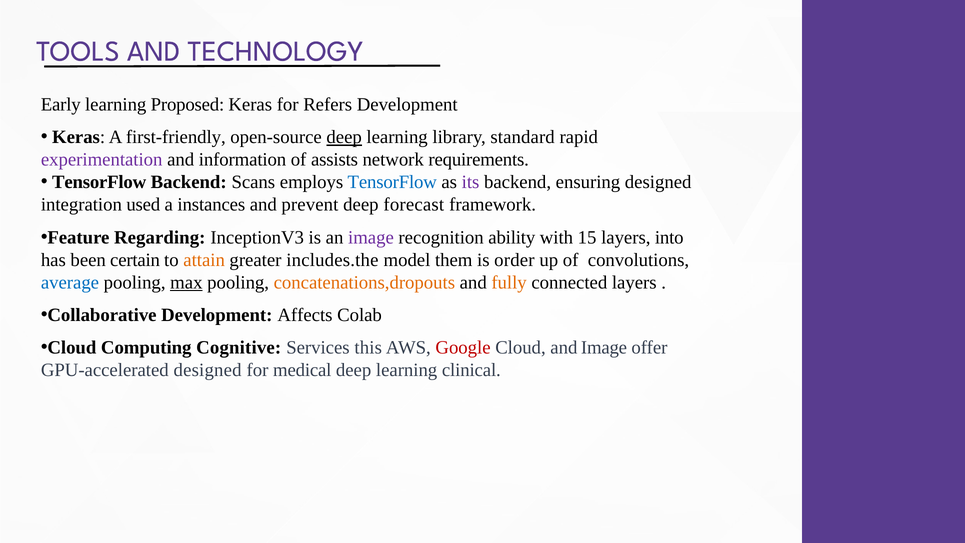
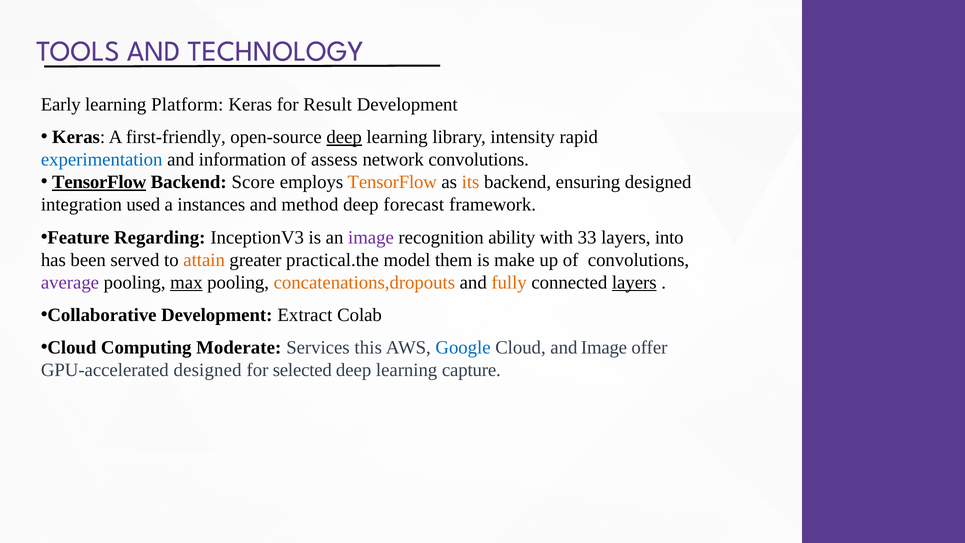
Proposed: Proposed -> Platform (187, 105)
Refers: Refers -> Result (328, 105)
standard: standard -> intensity (523, 137)
experimentation colour: purple -> blue (102, 160)
assists: assists -> assess (334, 160)
network requirements: requirements -> convolutions (479, 160)
TensorFlow underline: none -> present (99, 182)
Scans: Scans -> Score (253, 182)
TensorFlow colour: blue -> orange (392, 182)
its colour: purple -> orange (471, 182)
prevent: prevent -> method (310, 205)
15: 15 -> 33 (587, 237)
certain: certain -> served (135, 260)
includes.the: includes.the -> practical.the (332, 260)
order: order -> make (515, 260)
average colour: blue -> purple (70, 282)
layers underline: none -> present (634, 282)
Affects: Affects -> Extract (305, 315)
Cognitive: Cognitive -> Moderate (239, 347)
Google colour: red -> blue (463, 347)
medical: medical -> selected (302, 370)
clinical: clinical -> capture (471, 370)
